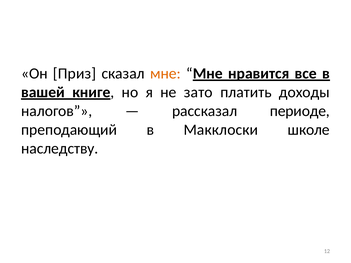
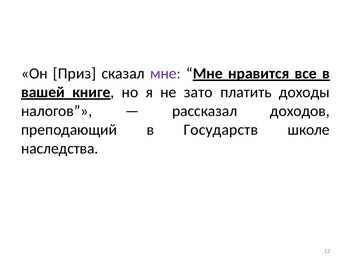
мне colour: orange -> purple (165, 74)
периоде: периоде -> доходов (300, 111)
Макклоски: Макклоски -> Государств (221, 130)
наследству: наследству -> наследства (60, 149)
